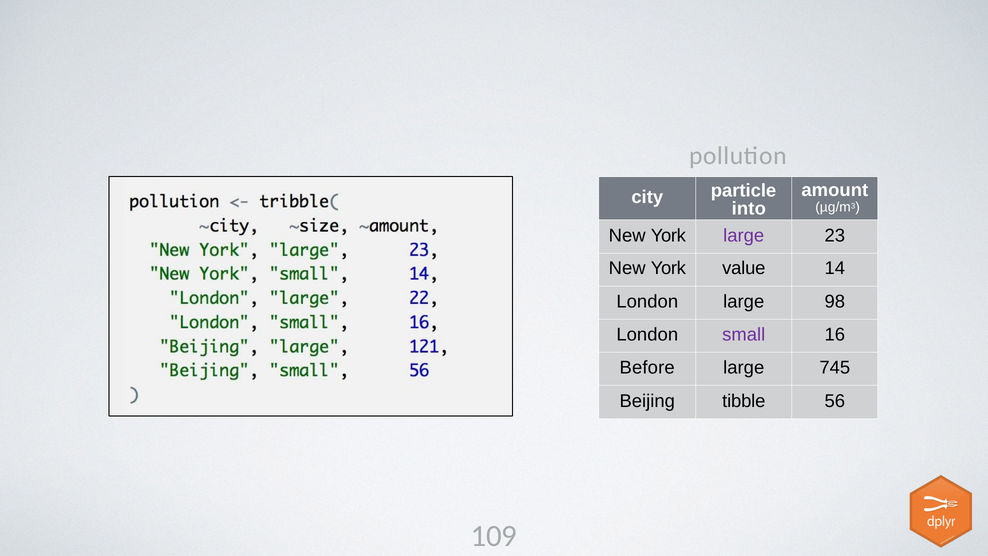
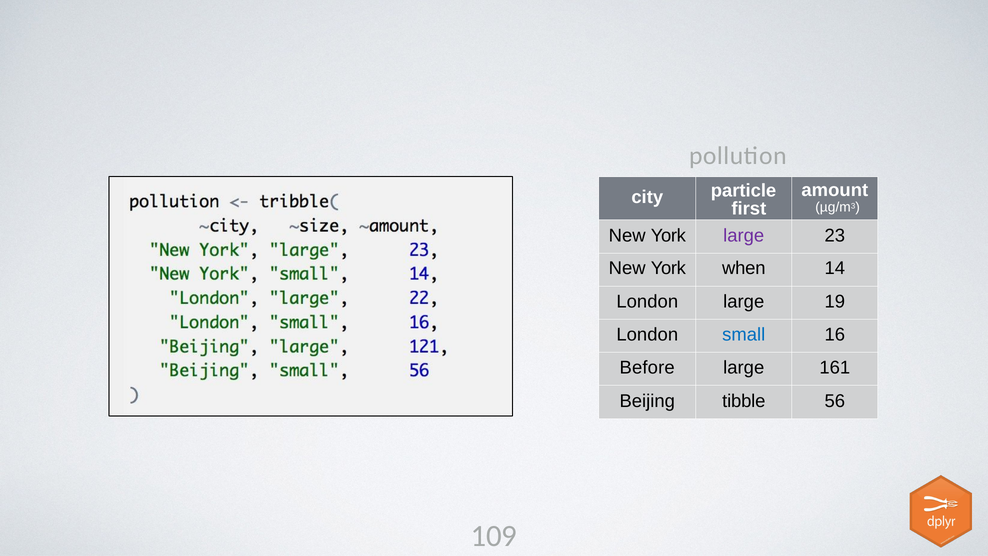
into: into -> first (749, 208)
value: value -> when (744, 268)
98: 98 -> 19 (835, 302)
small colour: purple -> blue (744, 335)
745: 745 -> 161 (835, 368)
